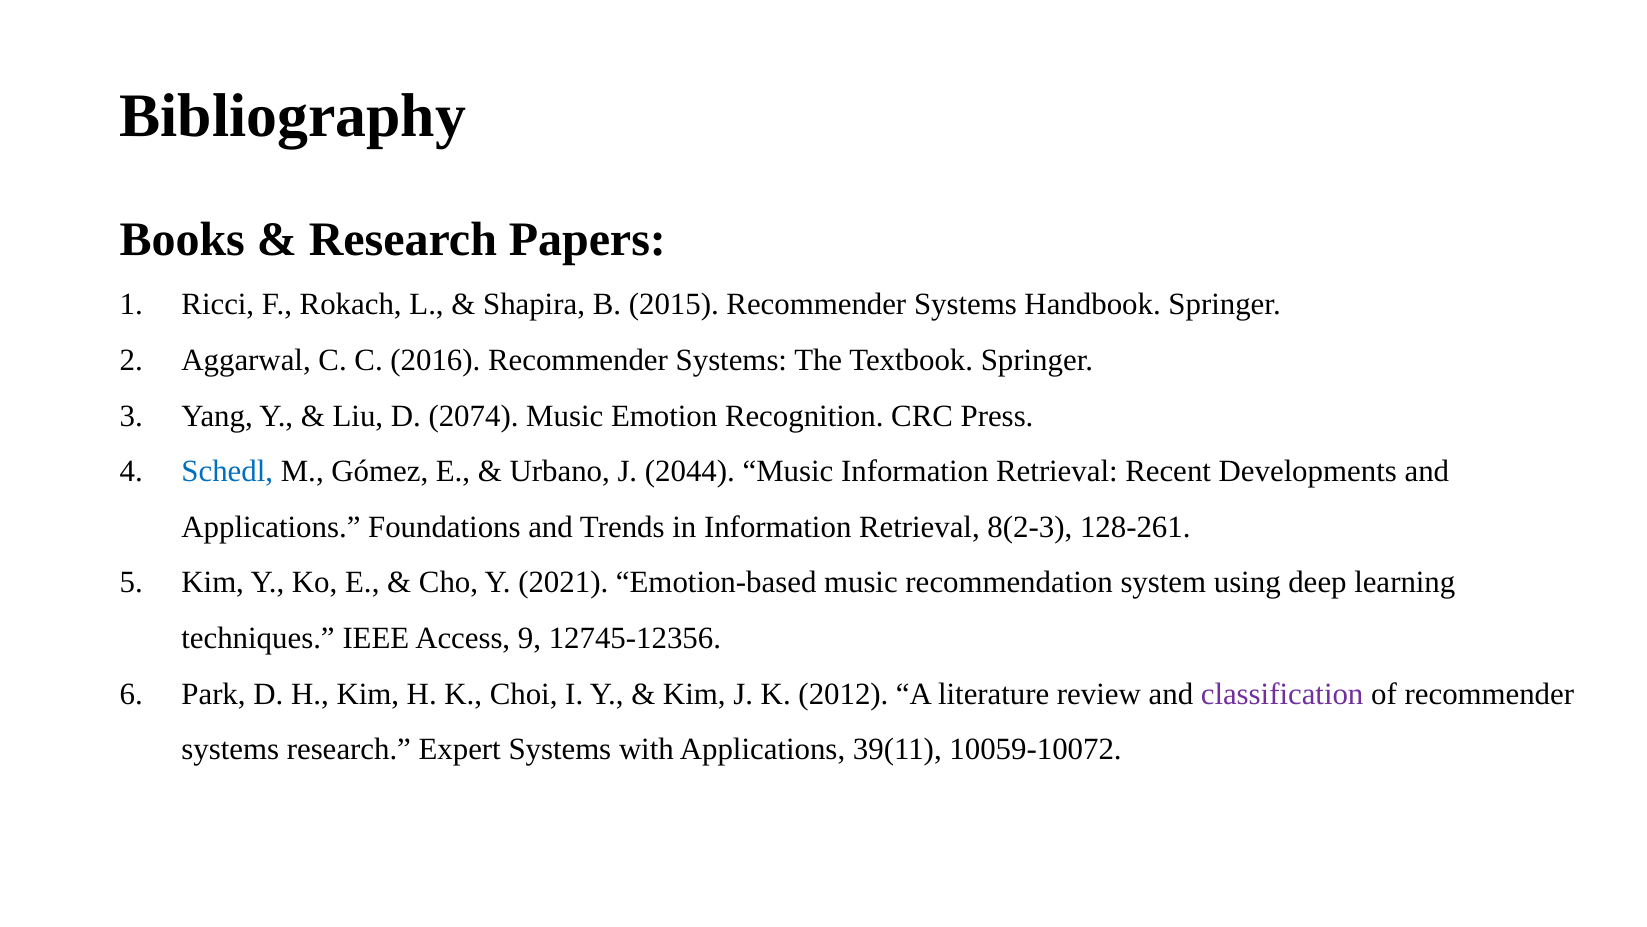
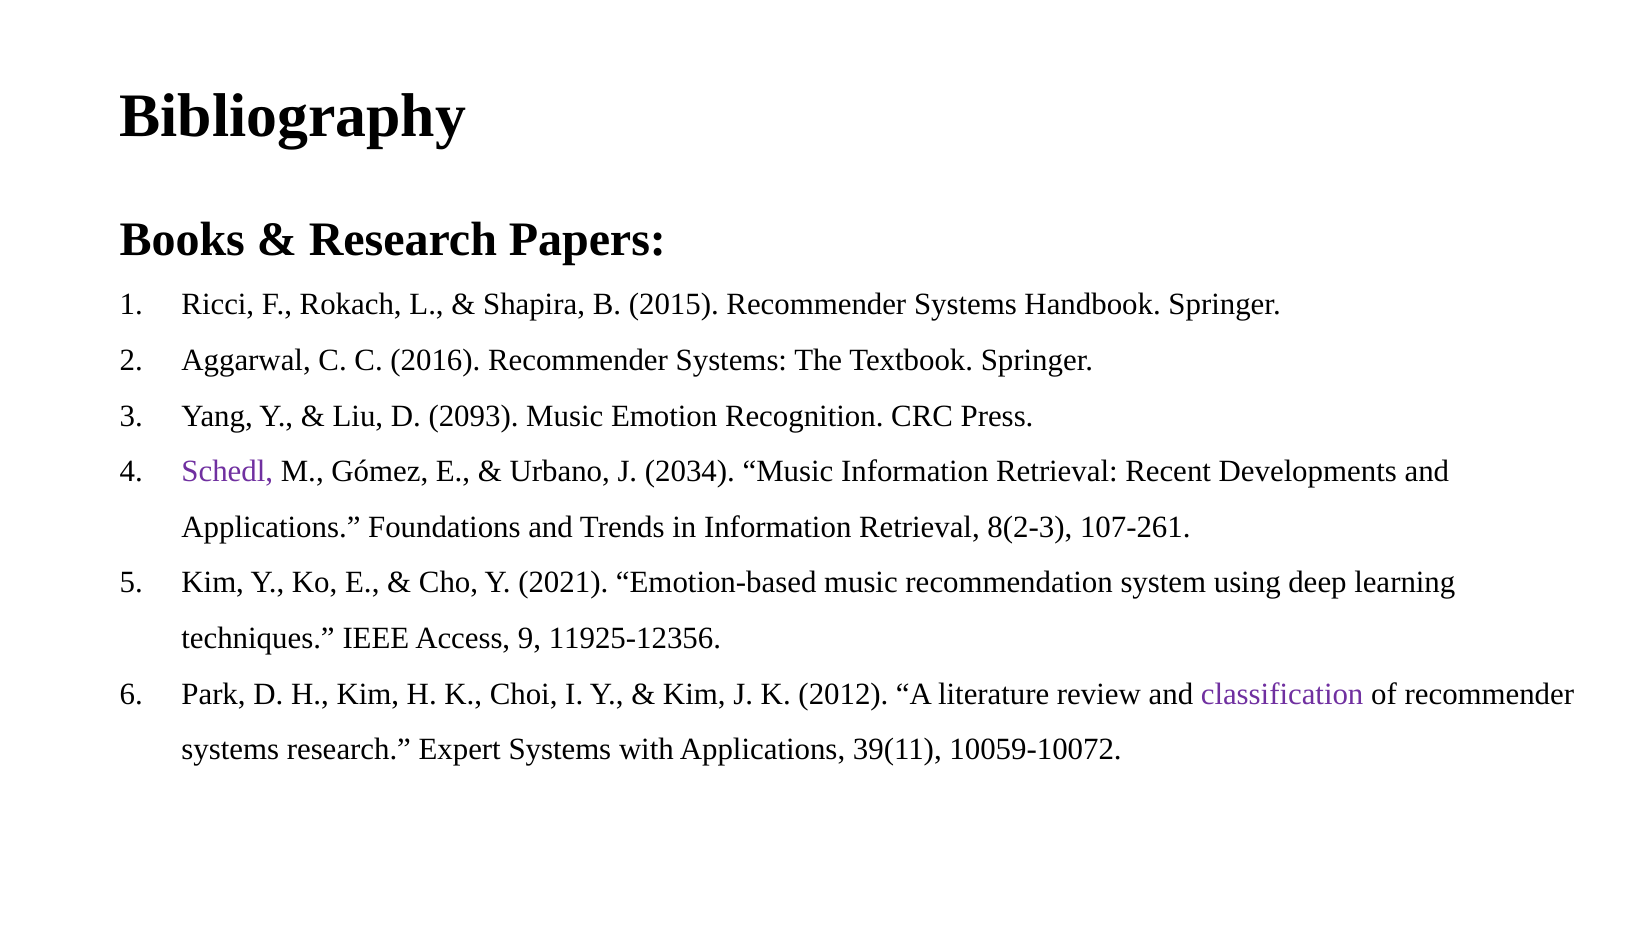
2074: 2074 -> 2093 (474, 416)
Schedl colour: blue -> purple (227, 471)
2044: 2044 -> 2034 (690, 471)
128-261: 128-261 -> 107-261 (1135, 527)
12745-12356: 12745-12356 -> 11925-12356 (635, 638)
